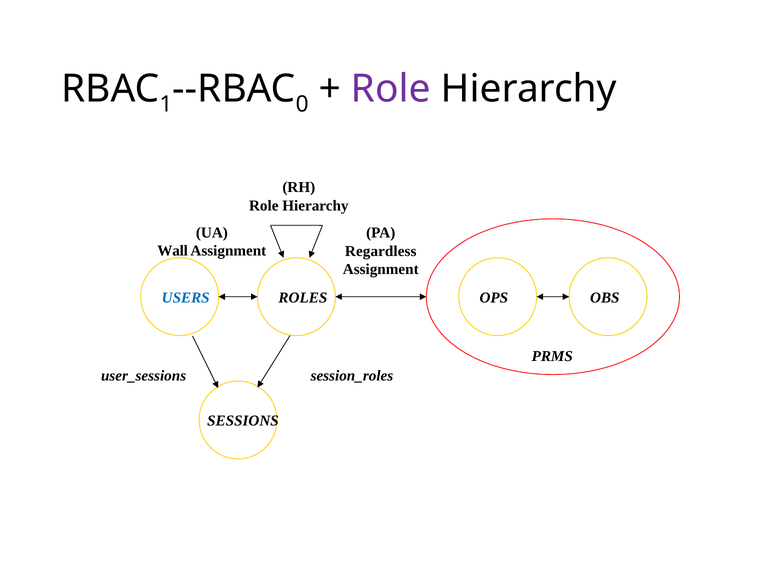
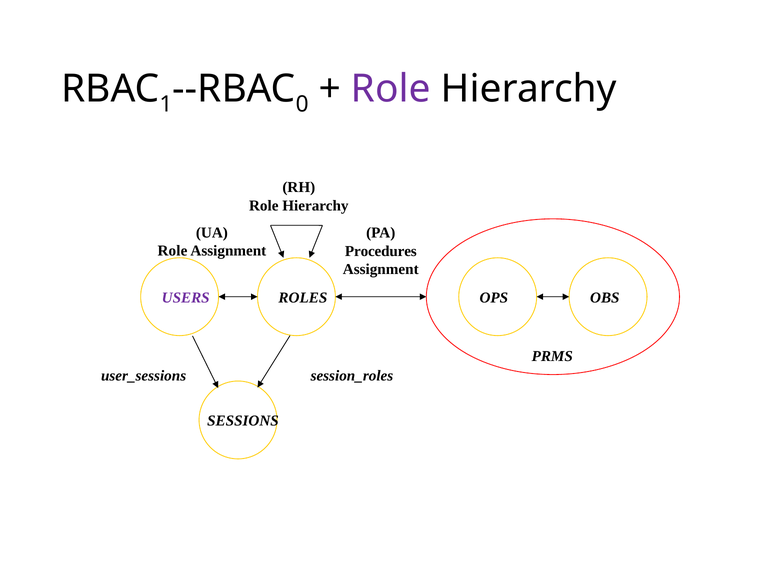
Wall: Wall -> Role (172, 251)
Regardless: Regardless -> Procedures (381, 251)
USERS colour: blue -> purple (186, 298)
